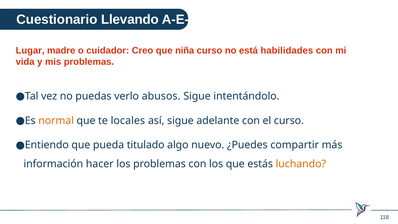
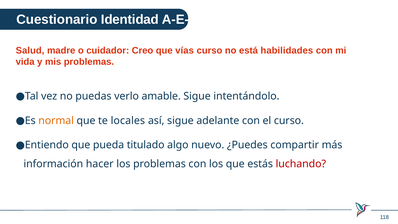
Llevando: Llevando -> Identidad (130, 19)
Lugar: Lugar -> Salud (30, 51)
niña: niña -> vías (185, 51)
abusos: abusos -> amable (161, 96)
luchando colour: orange -> red (301, 164)
